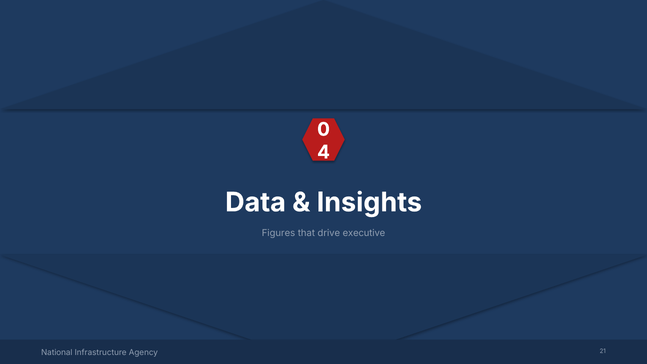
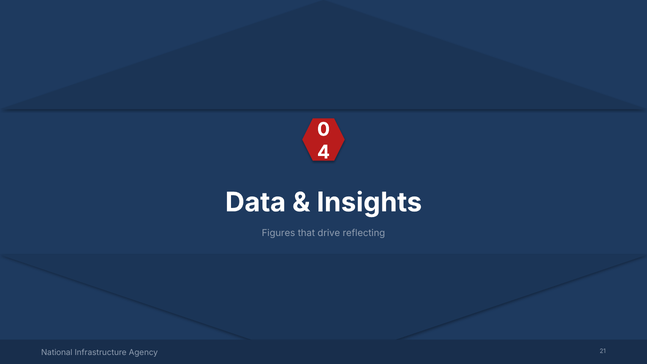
executive: executive -> reflecting (364, 233)
